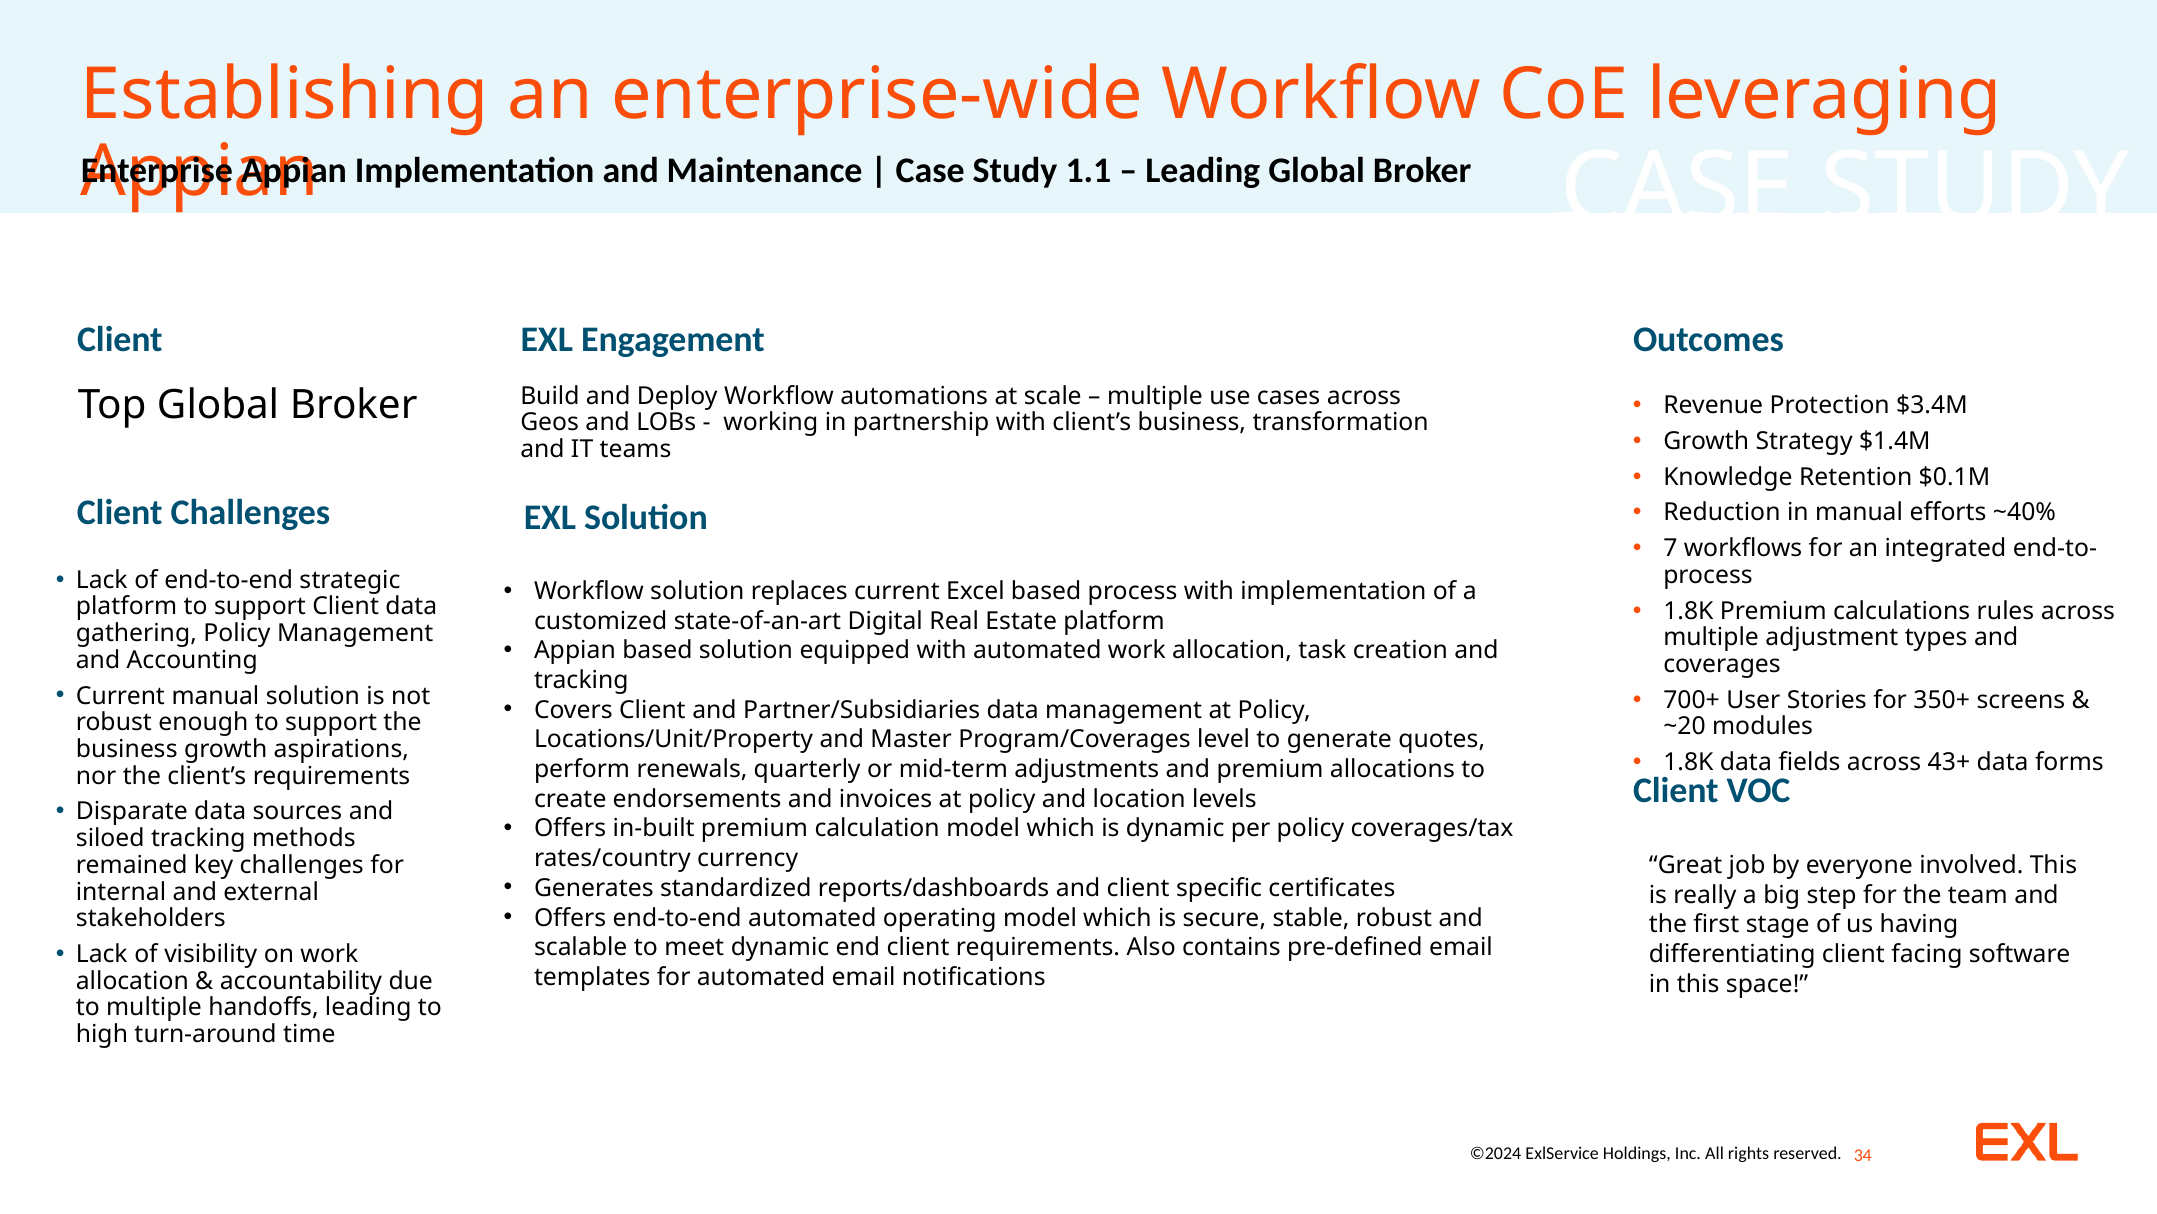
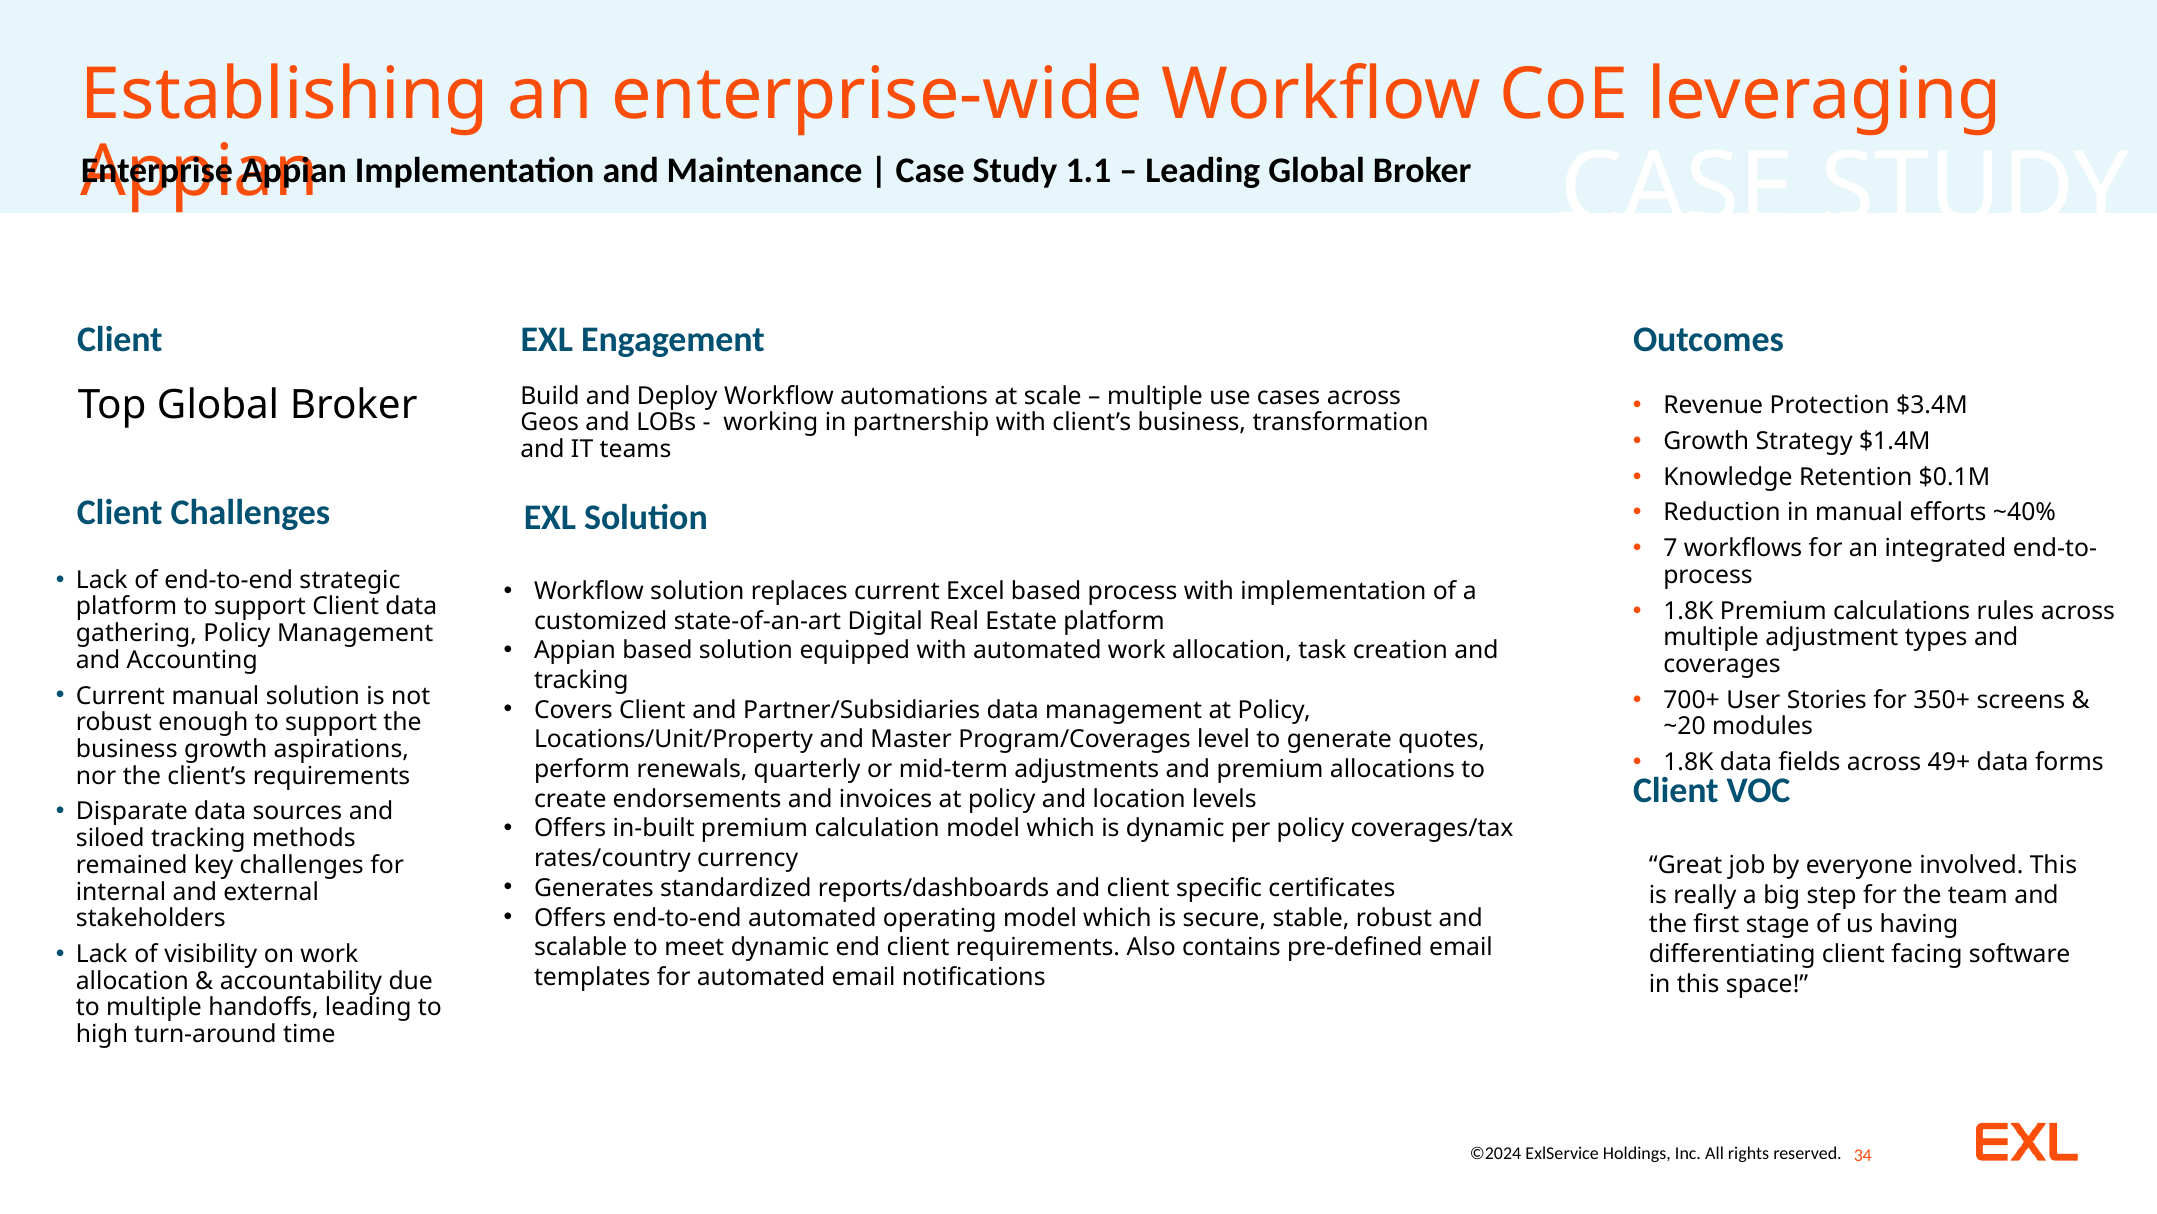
43+: 43+ -> 49+ (1949, 762)
